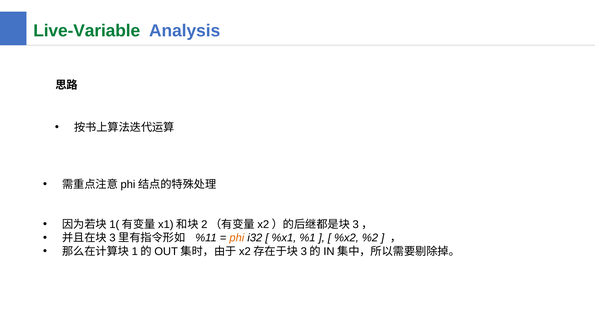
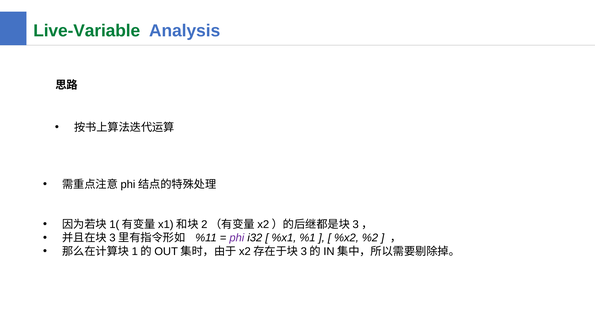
phi colour: orange -> purple (237, 238)
